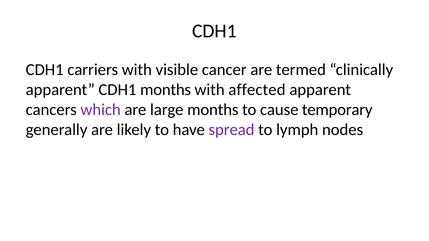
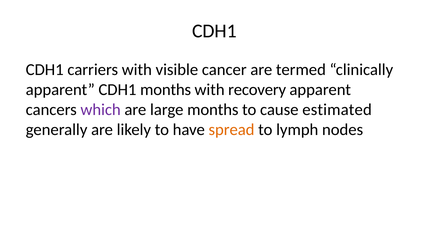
affected: affected -> recovery (257, 90)
temporary: temporary -> estimated (337, 110)
spread colour: purple -> orange (232, 130)
